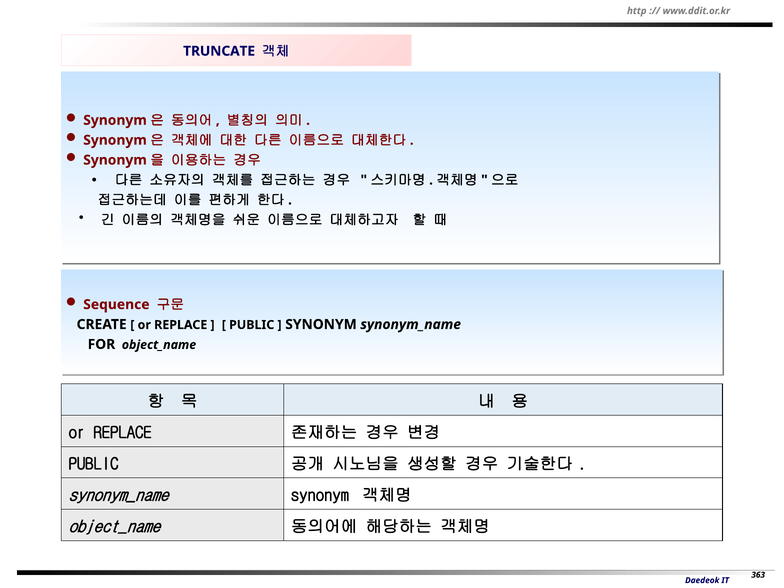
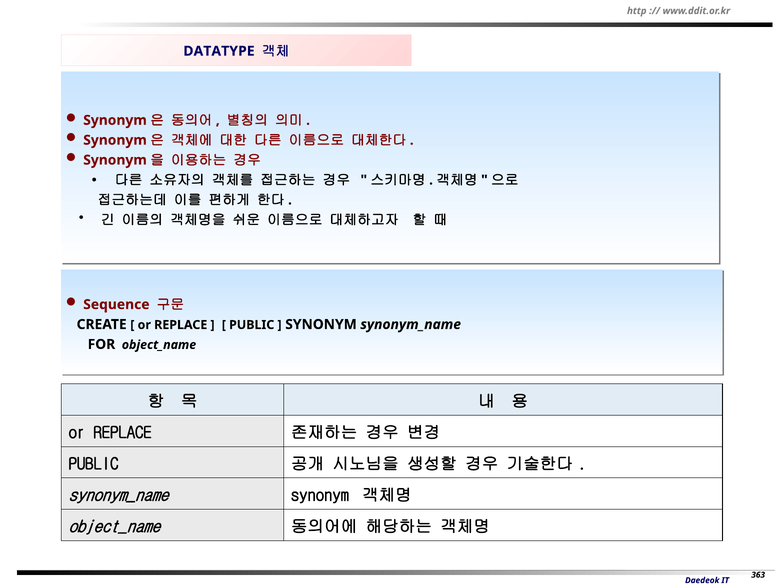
TRUNCATE: TRUNCATE -> DATATYPE (219, 51)
